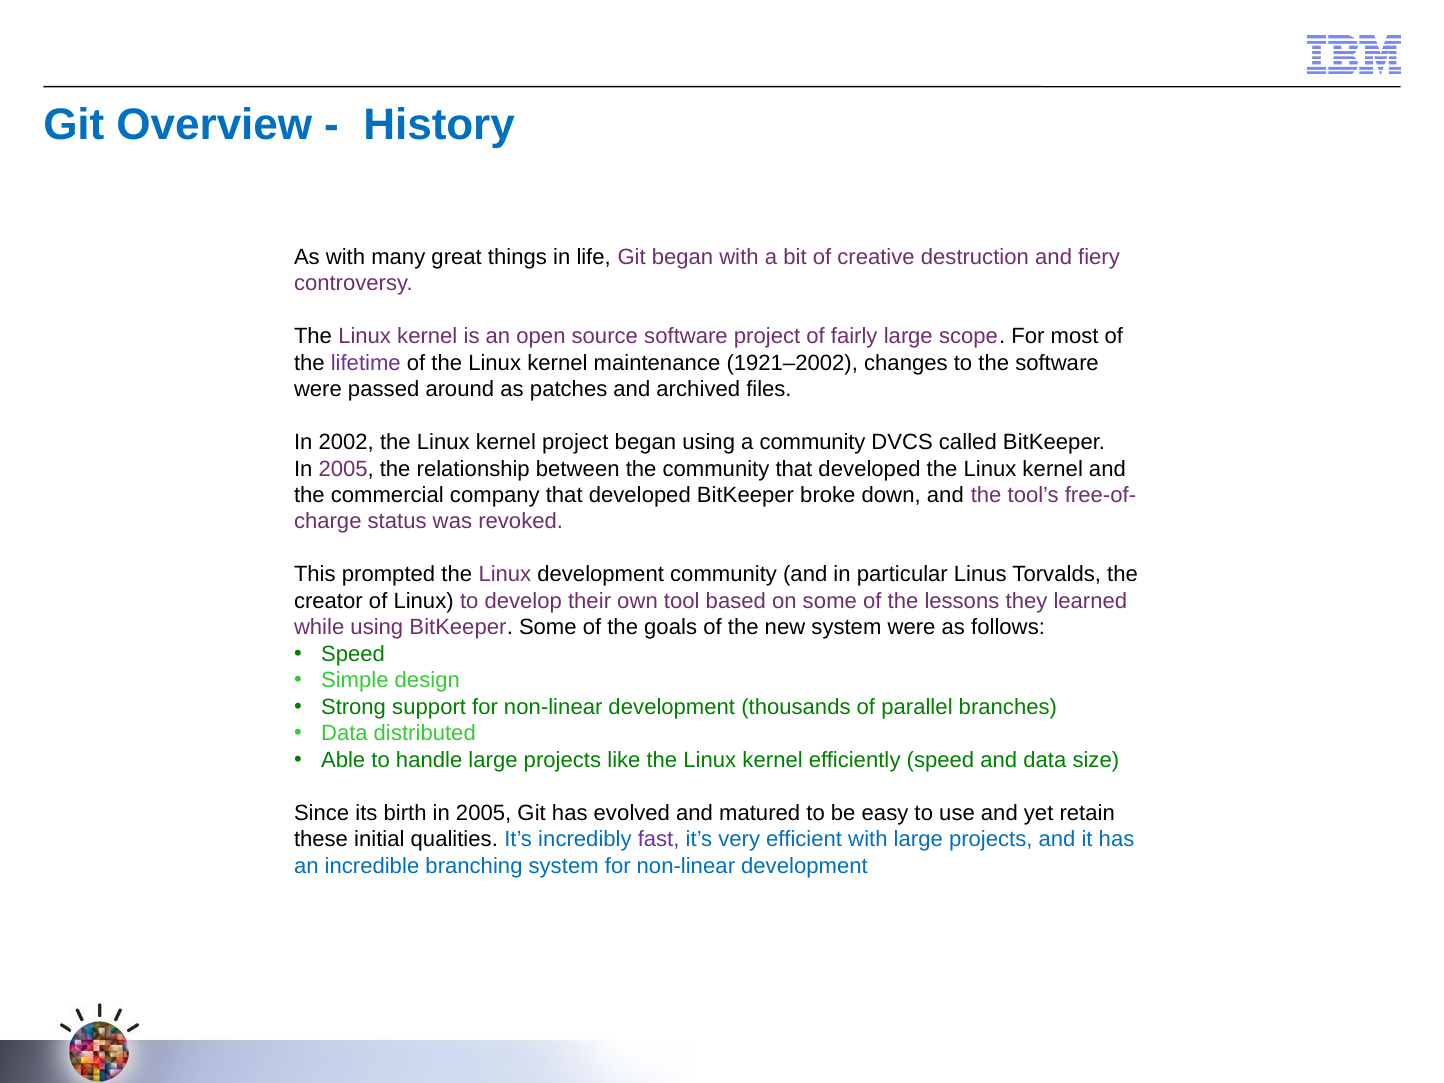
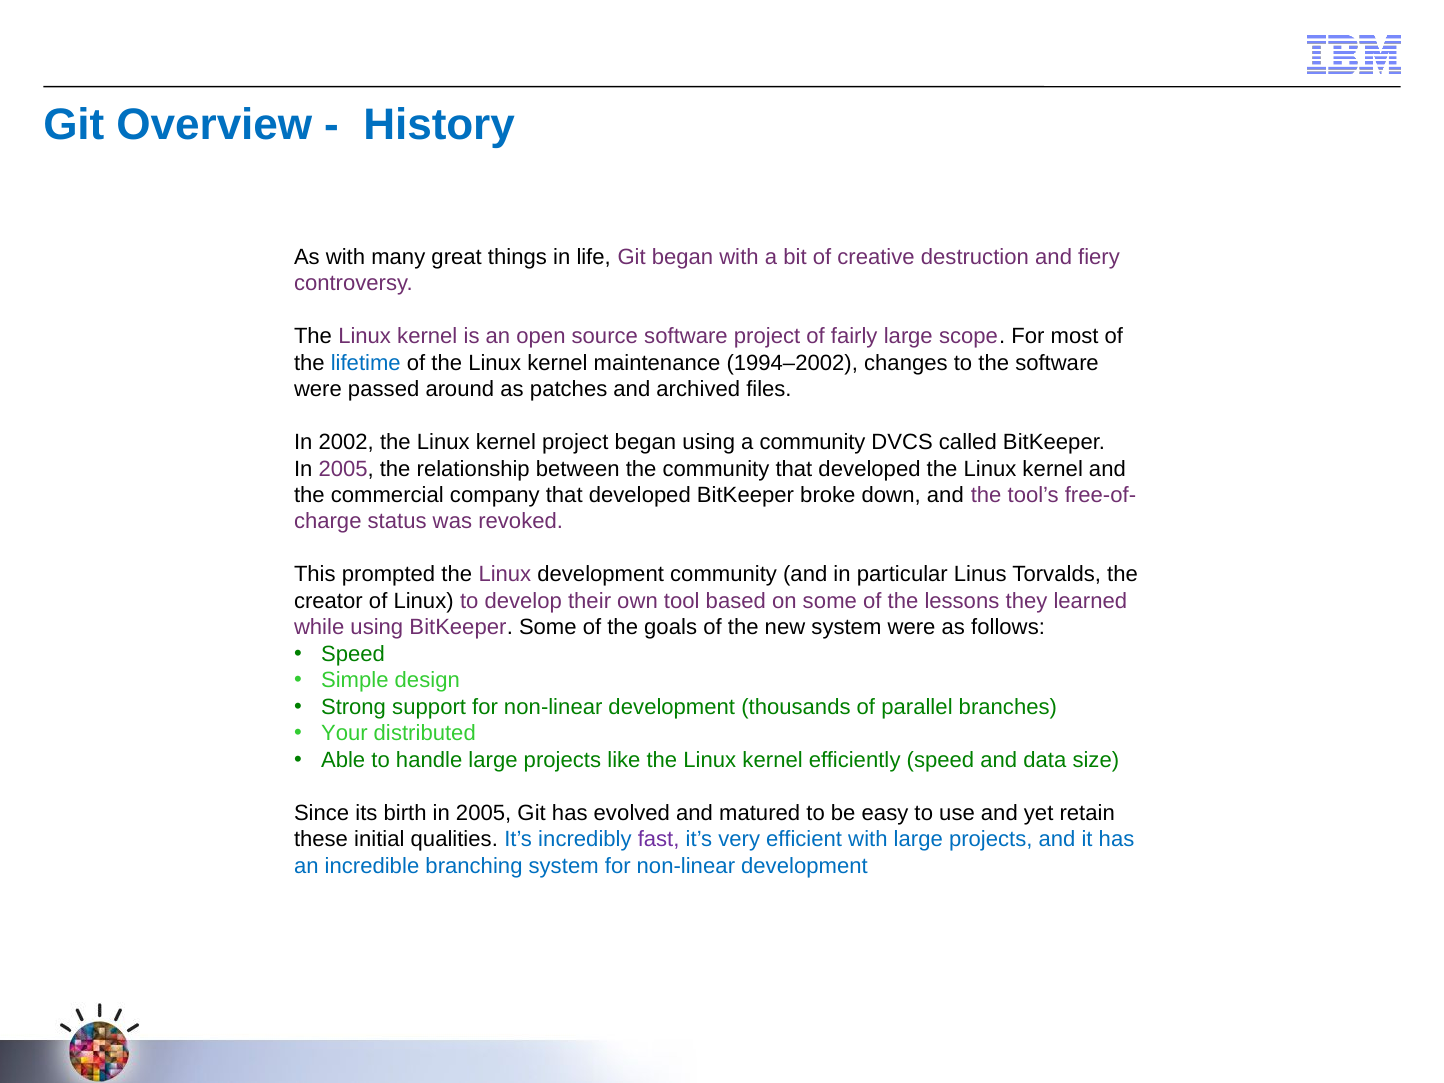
lifetime colour: purple -> blue (366, 363)
1921–2002: 1921–2002 -> 1994–2002 (792, 363)
Data: Data -> Your (344, 734)
